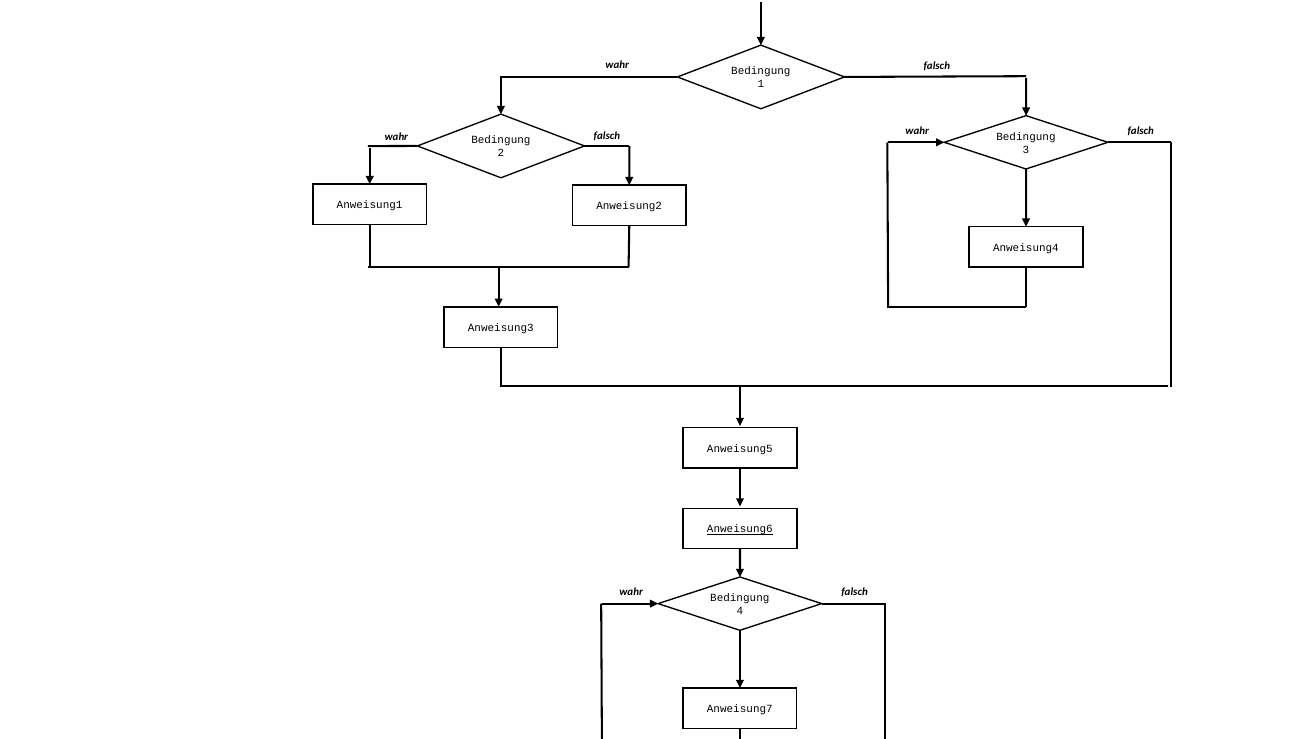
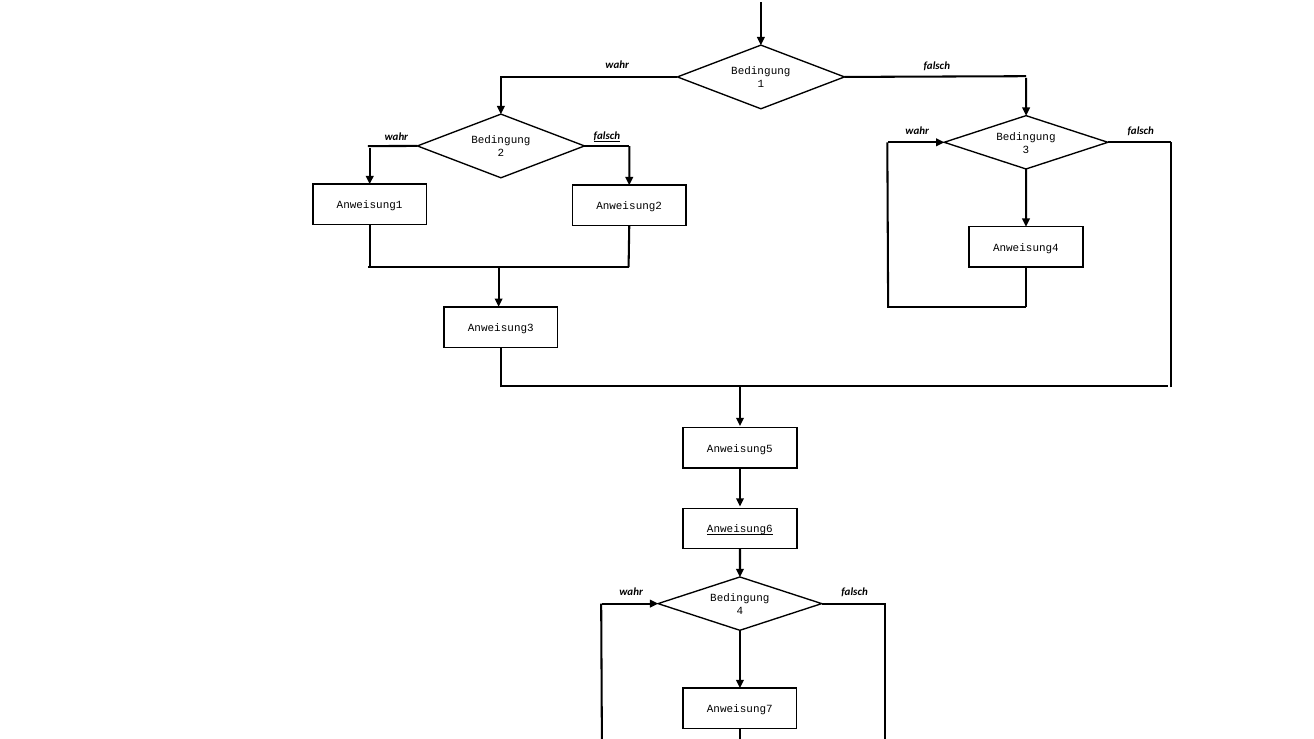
falsch underline: none -> present (607, 136)
